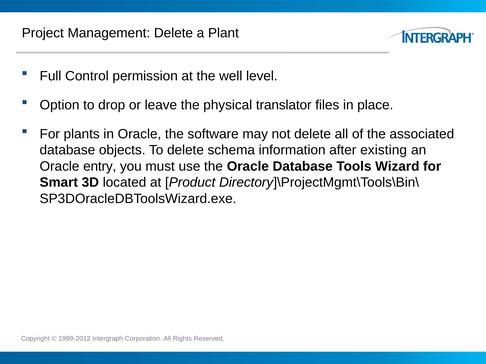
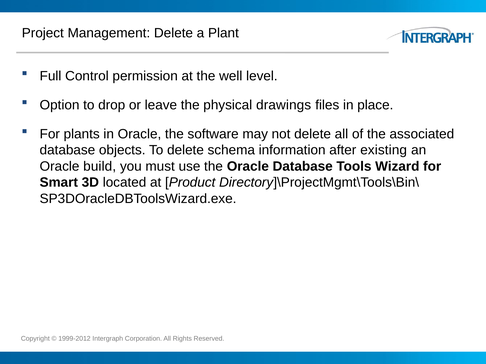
translator: translator -> drawings (284, 105)
entry: entry -> build (100, 166)
